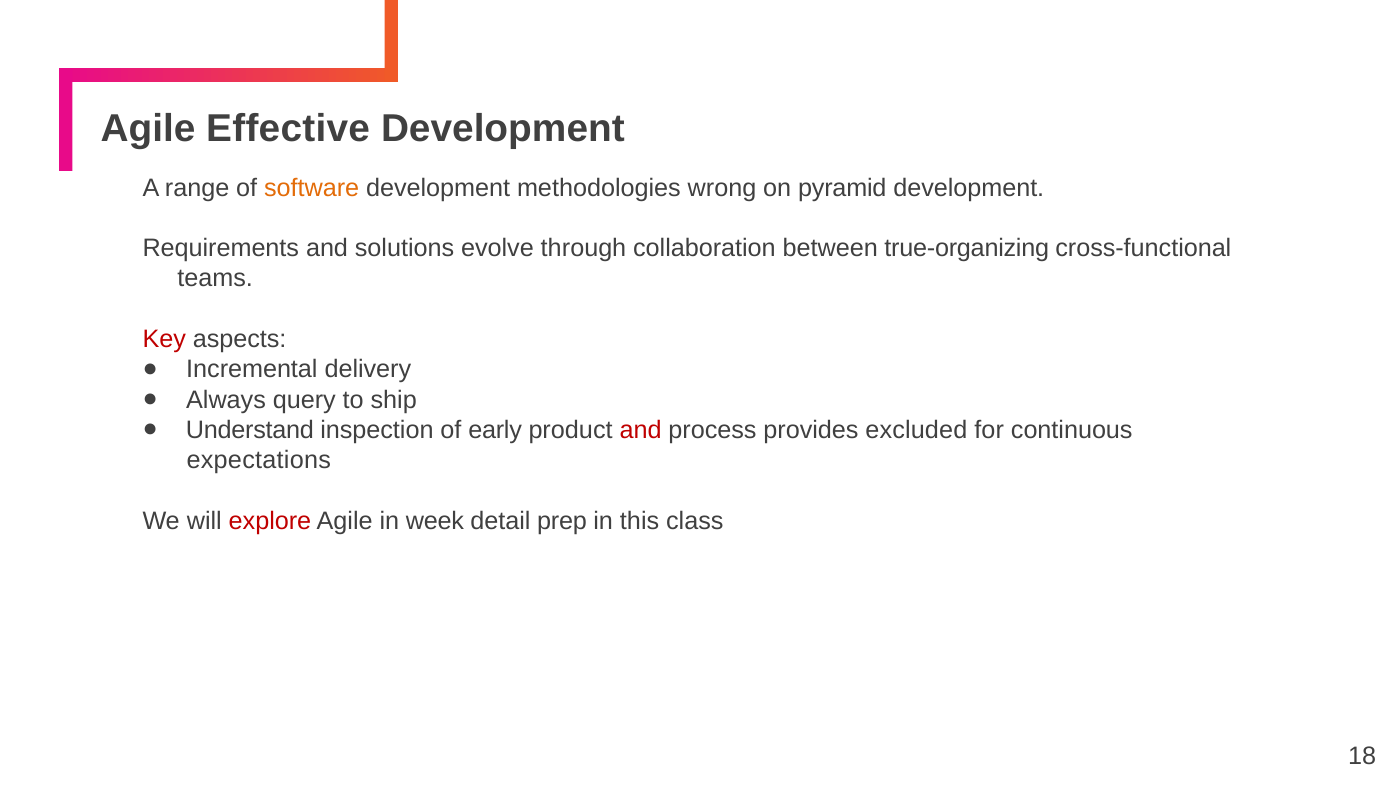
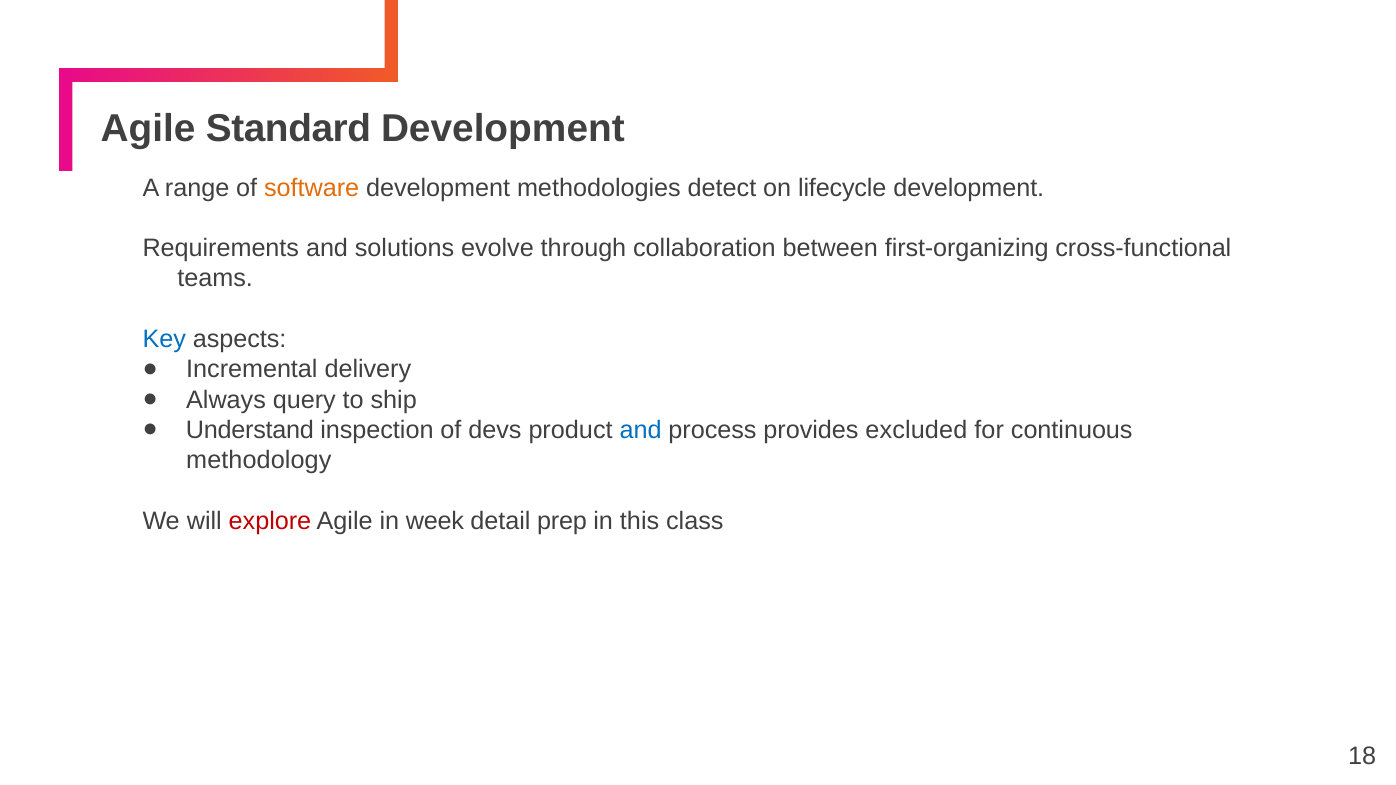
Effective: Effective -> Standard (288, 129)
wrong: wrong -> detect (722, 188)
pyramid: pyramid -> lifecycle (842, 188)
true-organizing: true-organizing -> first-organizing (967, 248)
Key colour: red -> blue (164, 339)
early: early -> devs (495, 430)
and colour: red -> blue (641, 430)
expectations: expectations -> methodology (259, 460)
